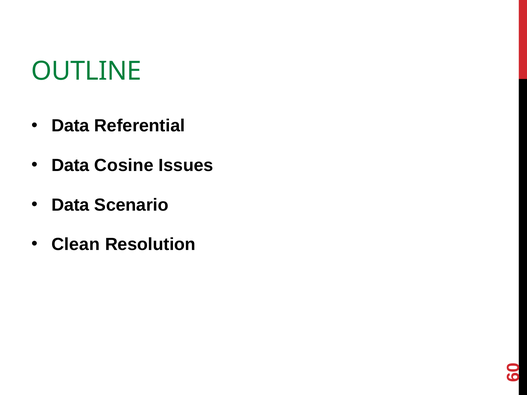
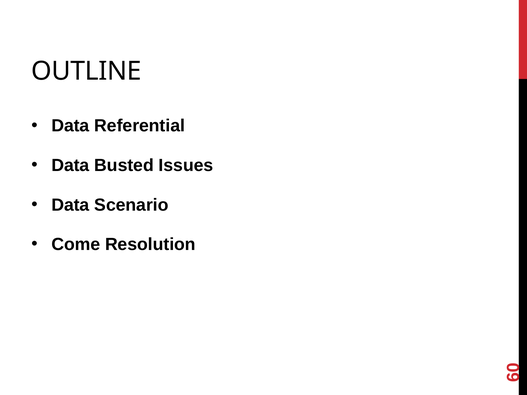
OUTLINE colour: green -> black (86, 71)
Cosine: Cosine -> Busted (124, 165)
Clean: Clean -> Come (76, 245)
